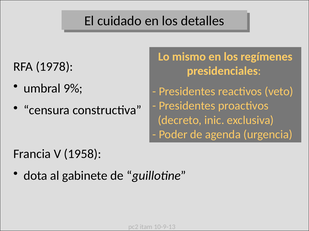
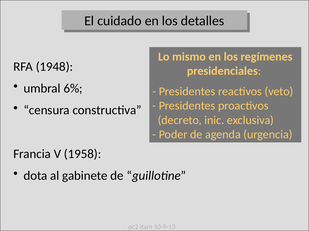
1978: 1978 -> 1948 (54, 67)
9%: 9% -> 6% (73, 89)
